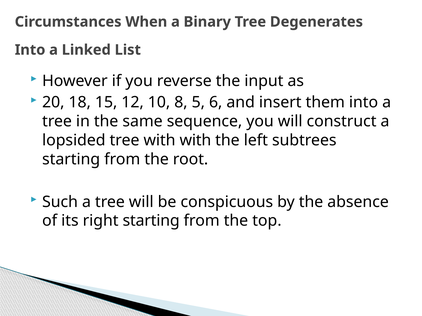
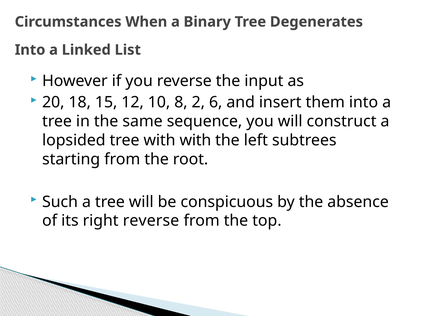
5: 5 -> 2 (198, 102)
right starting: starting -> reverse (151, 221)
